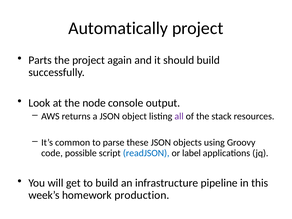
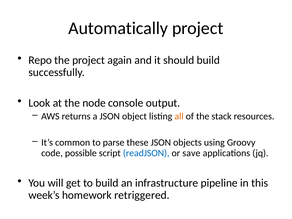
Parts: Parts -> Repo (40, 60)
all colour: purple -> orange (179, 116)
label: label -> save (191, 153)
production: production -> retriggered (142, 195)
